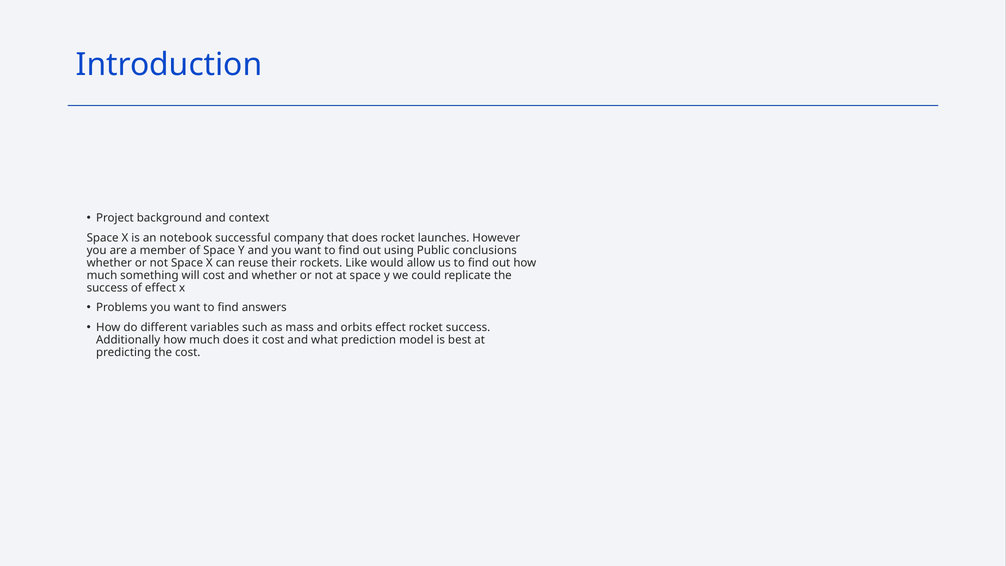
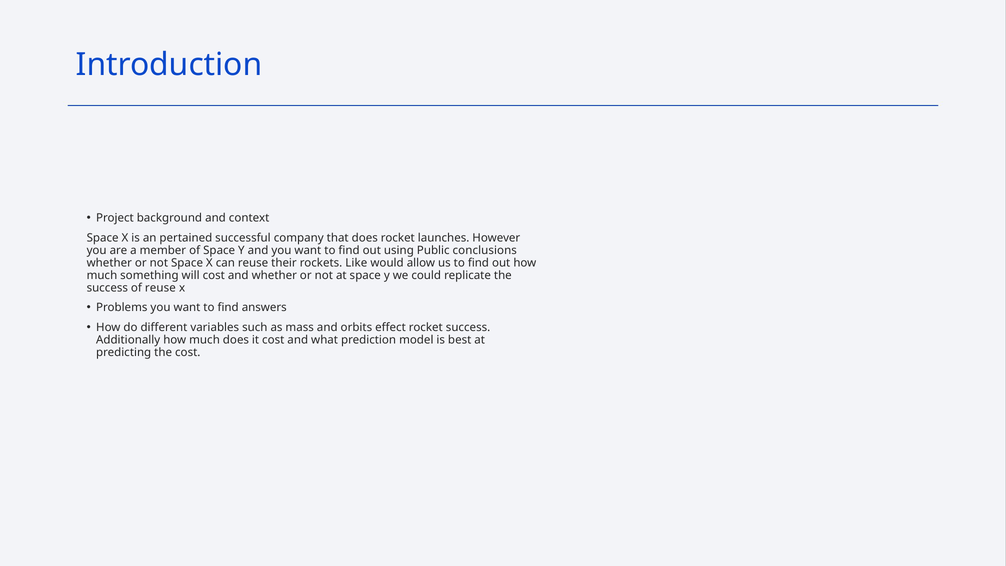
notebook: notebook -> pertained (186, 238)
of effect: effect -> reuse (160, 288)
